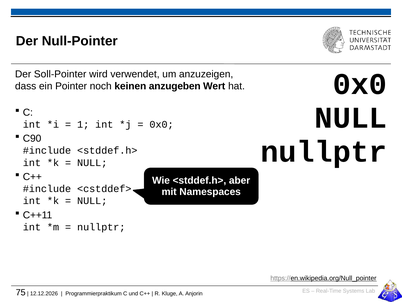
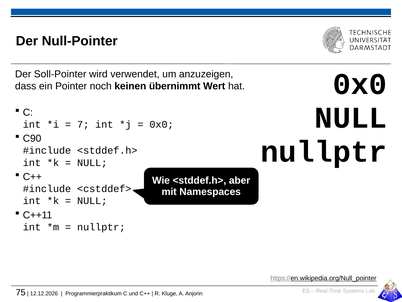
anzugeben: anzugeben -> übernimmt (175, 86)
1: 1 -> 7 (83, 124)
